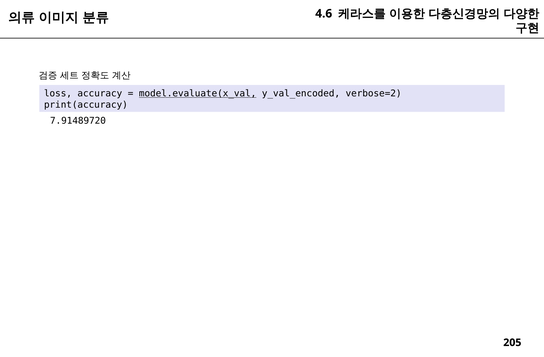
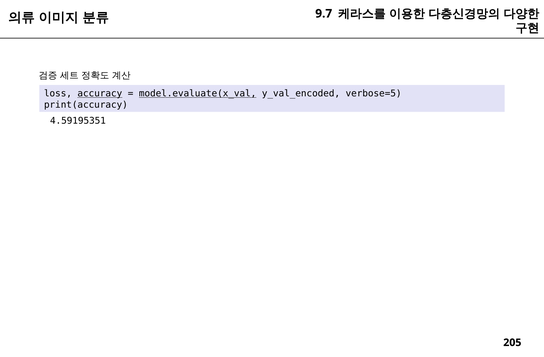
4.6: 4.6 -> 9.7 (324, 14)
accuracy underline: none -> present (100, 94)
verbose=2: verbose=2 -> verbose=5 (374, 94)
7.91489720: 7.91489720 -> 4.59195351 (78, 121)
